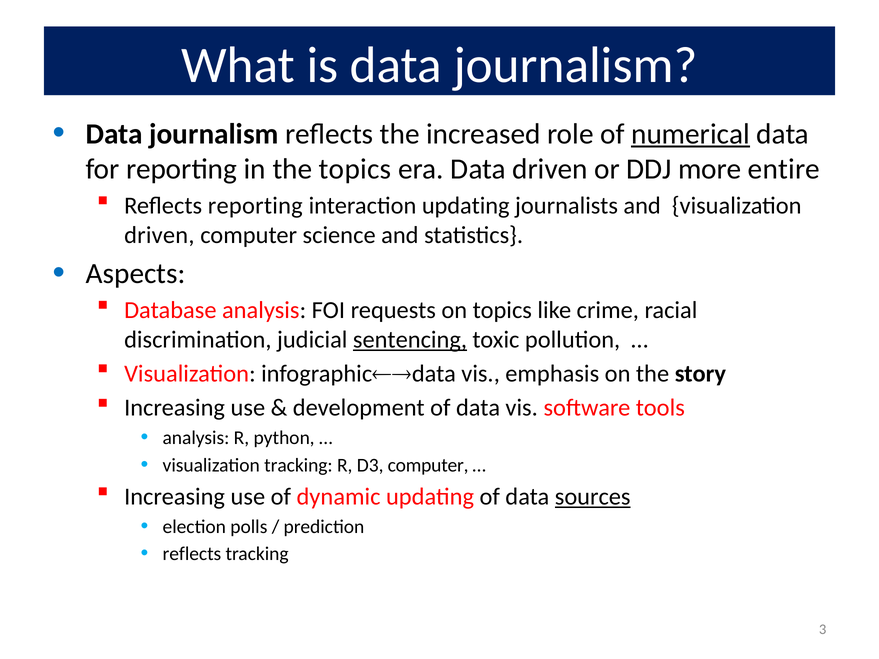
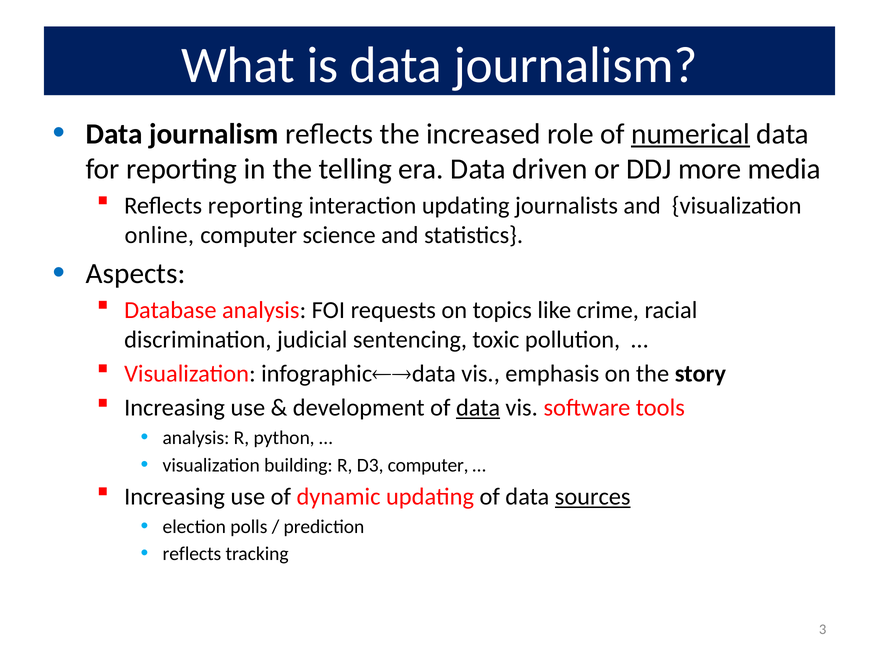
the topics: topics -> telling (355, 169)
entire: entire -> media (784, 169)
driven: driven -> online (159, 235)
sentencing underline: present -> none (410, 340)
data underline: none -> present (478, 408)
visualization tracking: tracking -> building (298, 465)
